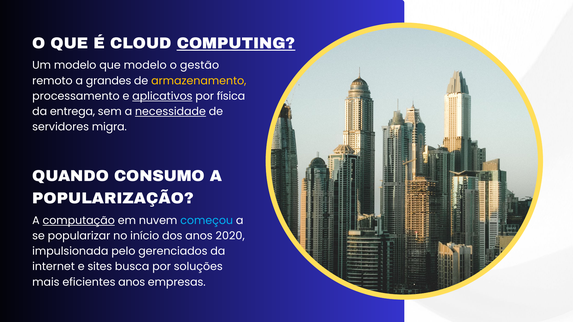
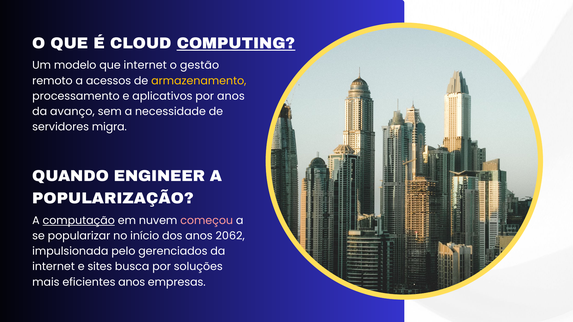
que modelo: modelo -> internet (145, 65)
grandes: grandes -> acessos (109, 81)
aplicativos underline: present -> none (162, 96)
por física: física -> anos (231, 96)
entrega: entrega -> avanço (72, 112)
necessidade underline: present -> none (170, 112)
CONSUMO: CONSUMO -> ENGINEER (159, 176)
começou colour: light blue -> pink (207, 221)
2020: 2020 -> 2062 (230, 236)
